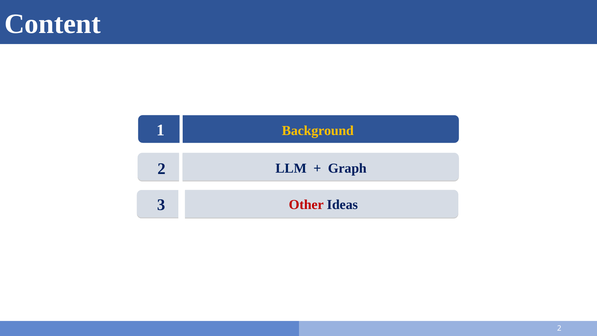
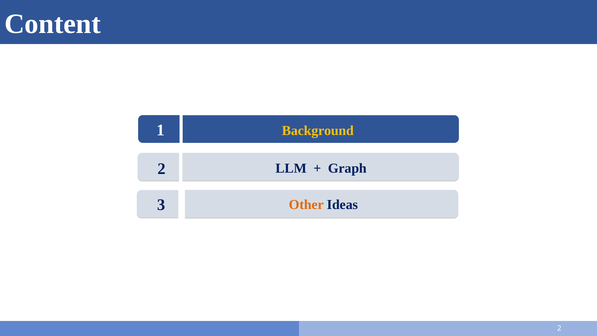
Other colour: red -> orange (306, 205)
